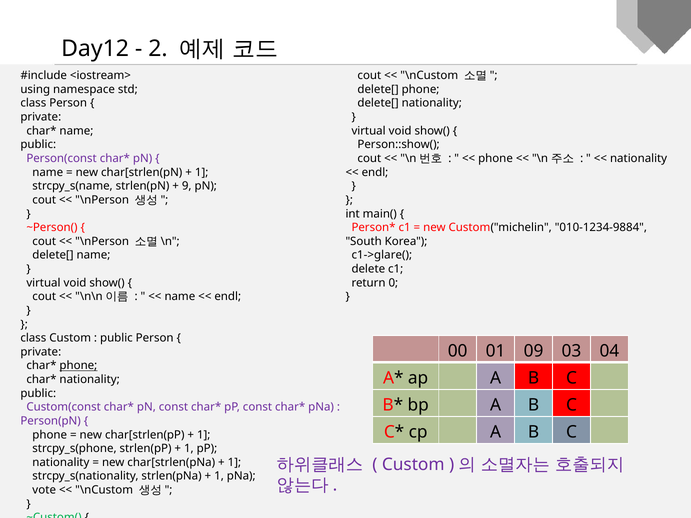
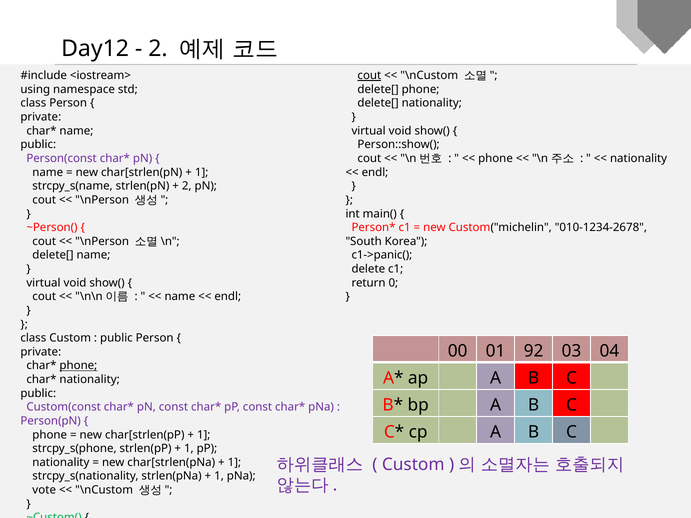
cout underline: none -> present (369, 76)
9: 9 -> 2 (187, 186)
010-1234-9884: 010-1234-9884 -> 010-1234-2678 (601, 228)
c1->glare(: c1->glare( -> c1->panic( (382, 255)
09: 09 -> 92 (534, 351)
